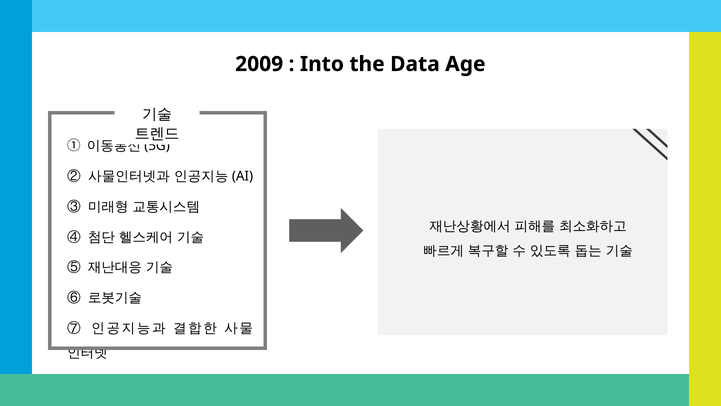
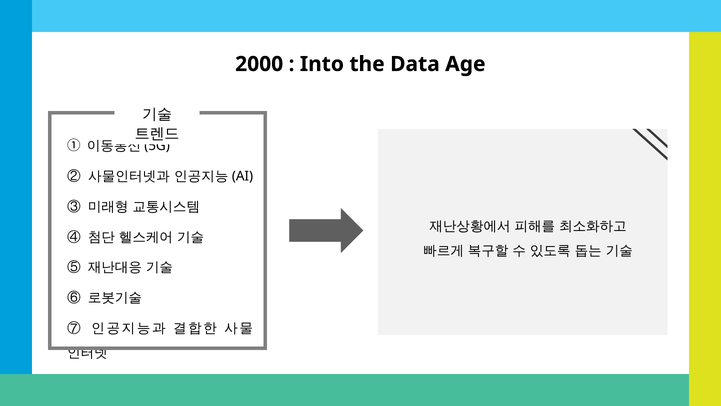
2009: 2009 -> 2000 (259, 64)
